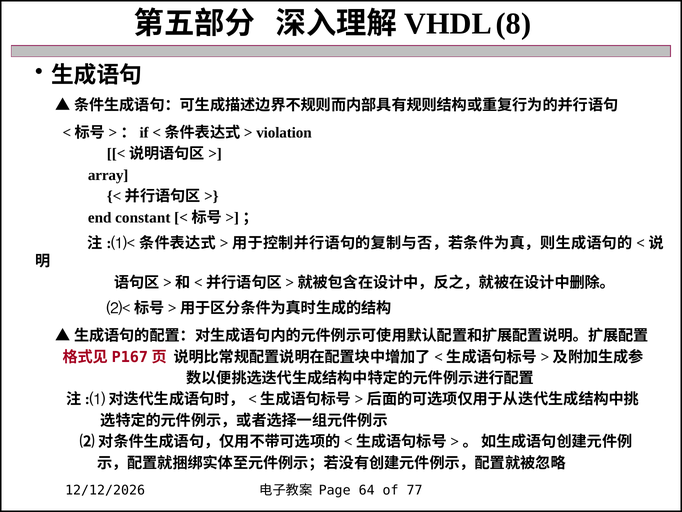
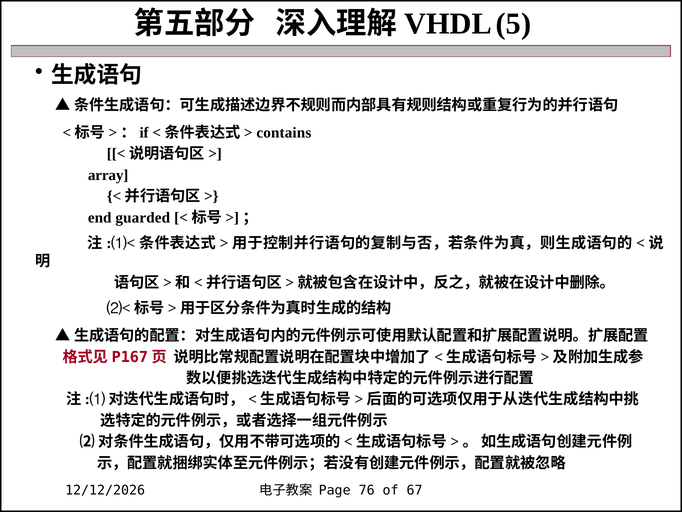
8: 8 -> 5 (513, 24)
violation: violation -> contains (284, 132)
constant: constant -> guarded (143, 217)
64: 64 -> 76 (367, 490)
77: 77 -> 67 (415, 490)
